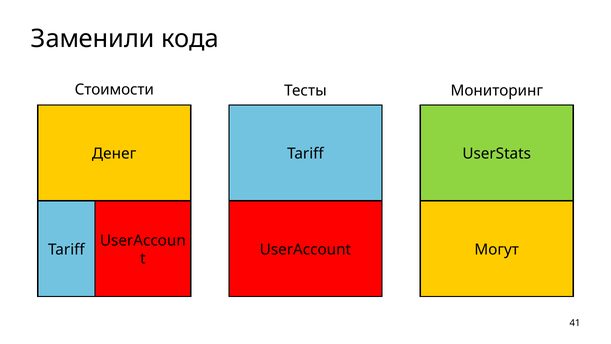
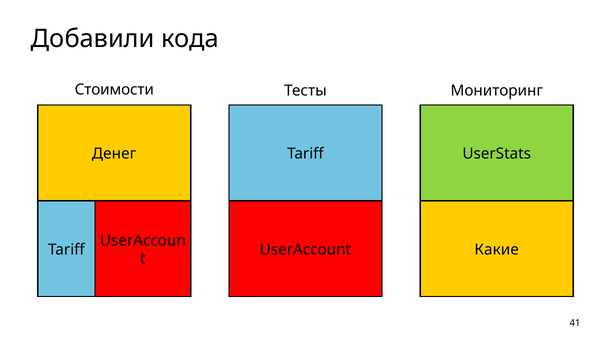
Заменили: Заменили -> Добавили (93, 39)
Могут: Могут -> Какие (497, 249)
